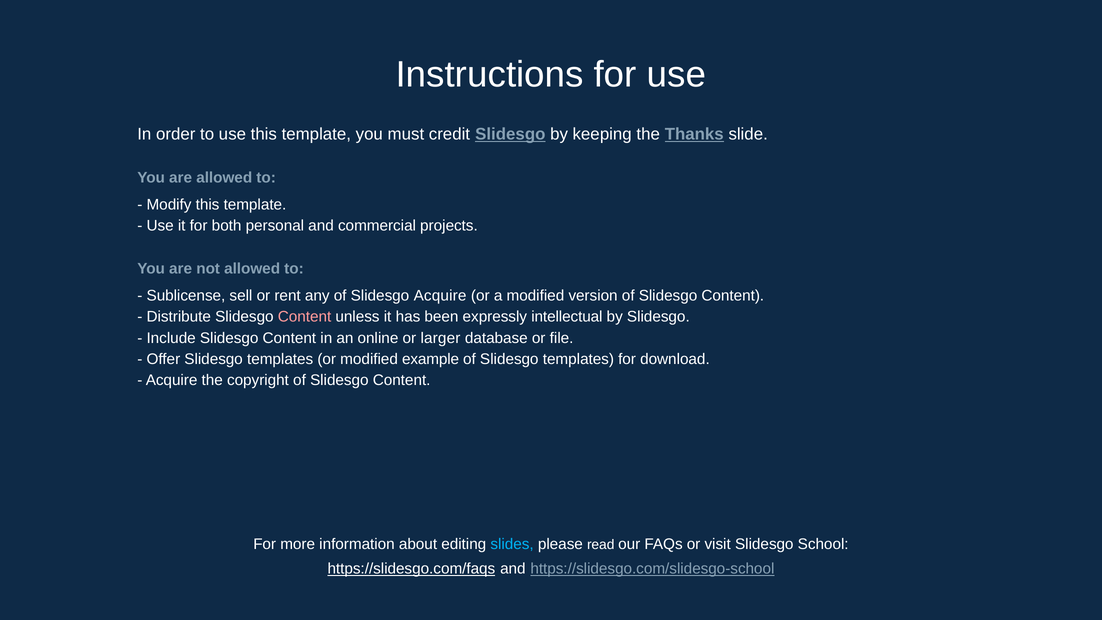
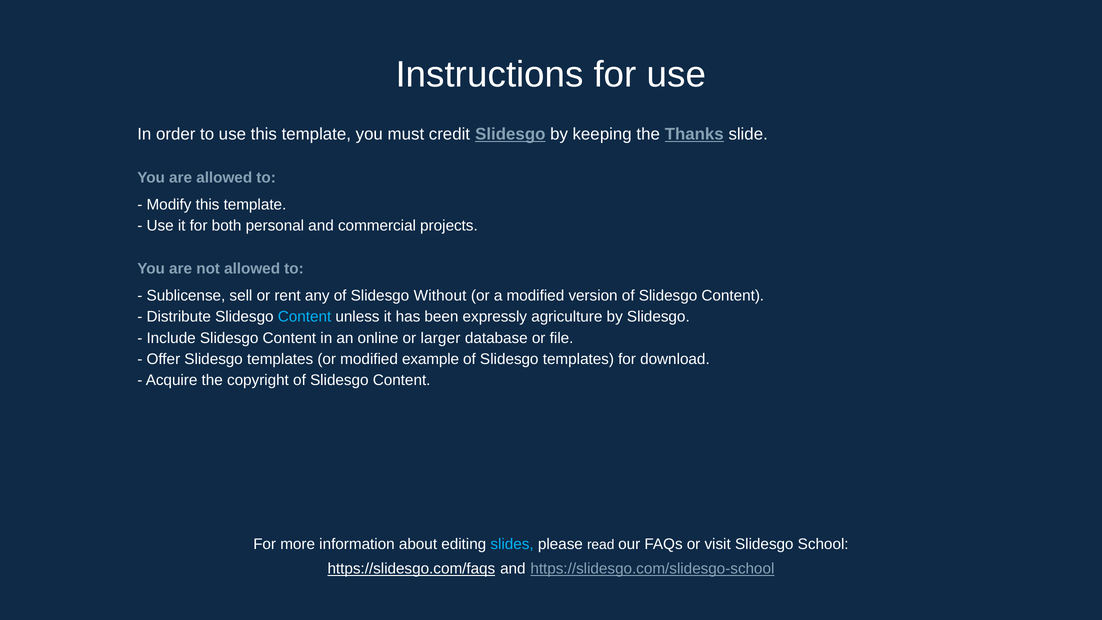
Slidesgo Acquire: Acquire -> Without (440, 296)
Content colour: pink -> light blue (305, 317)
intellectual: intellectual -> agriculture (567, 317)
